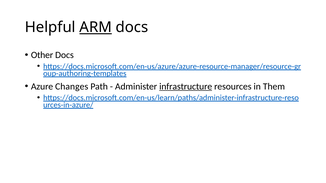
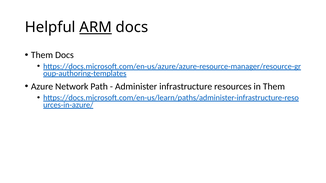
Other: Other -> Them (42, 55)
Changes: Changes -> Network (72, 87)
infrastructure underline: present -> none (186, 87)
